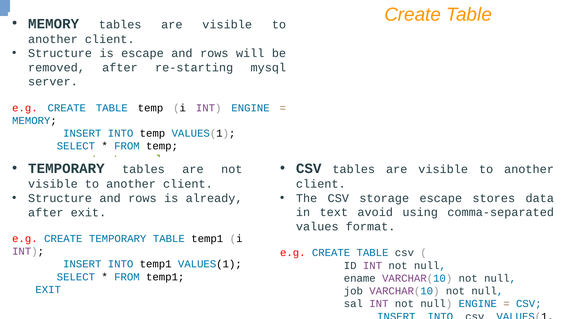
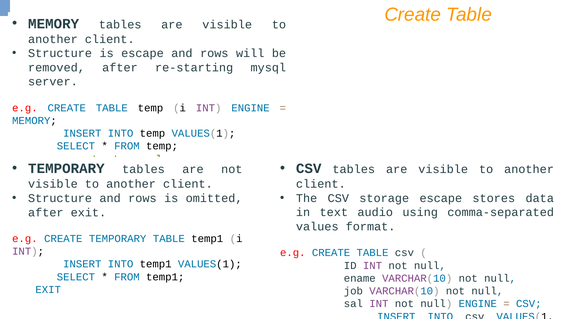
already: already -> omitted (214, 198)
avoid: avoid -> audio (375, 212)
